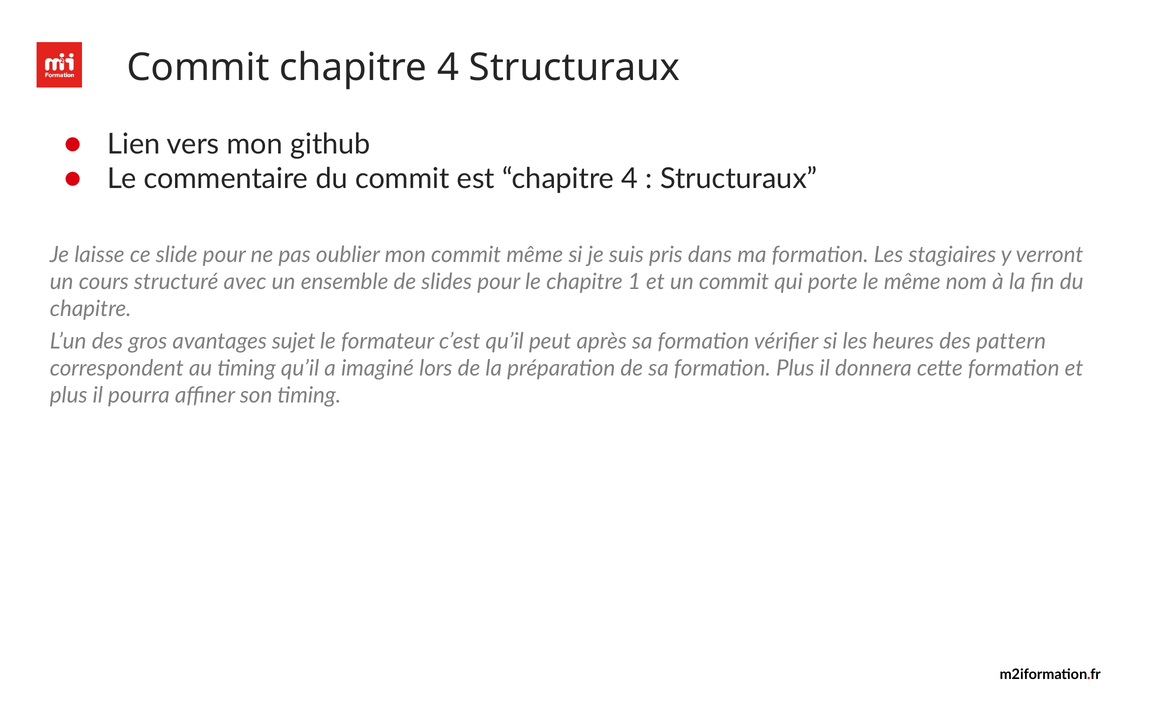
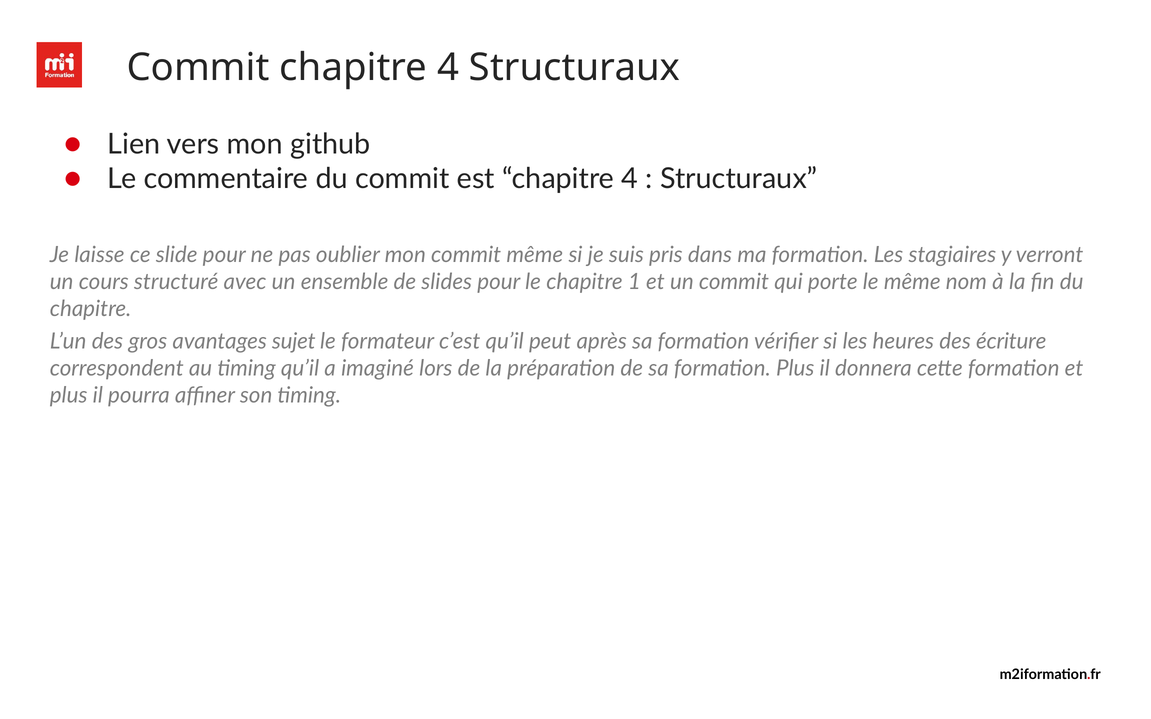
pattern: pattern -> écriture (1011, 342)
